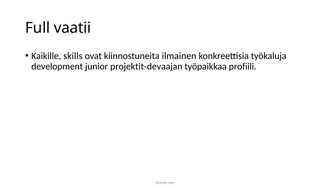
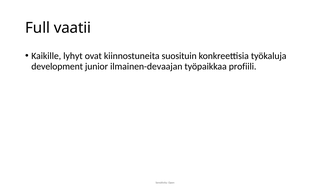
skills: skills -> lyhyt (73, 56)
ilmainen: ilmainen -> suosituin (179, 56)
projektit-devaajan: projektit-devaajan -> ilmainen-devaajan (146, 66)
